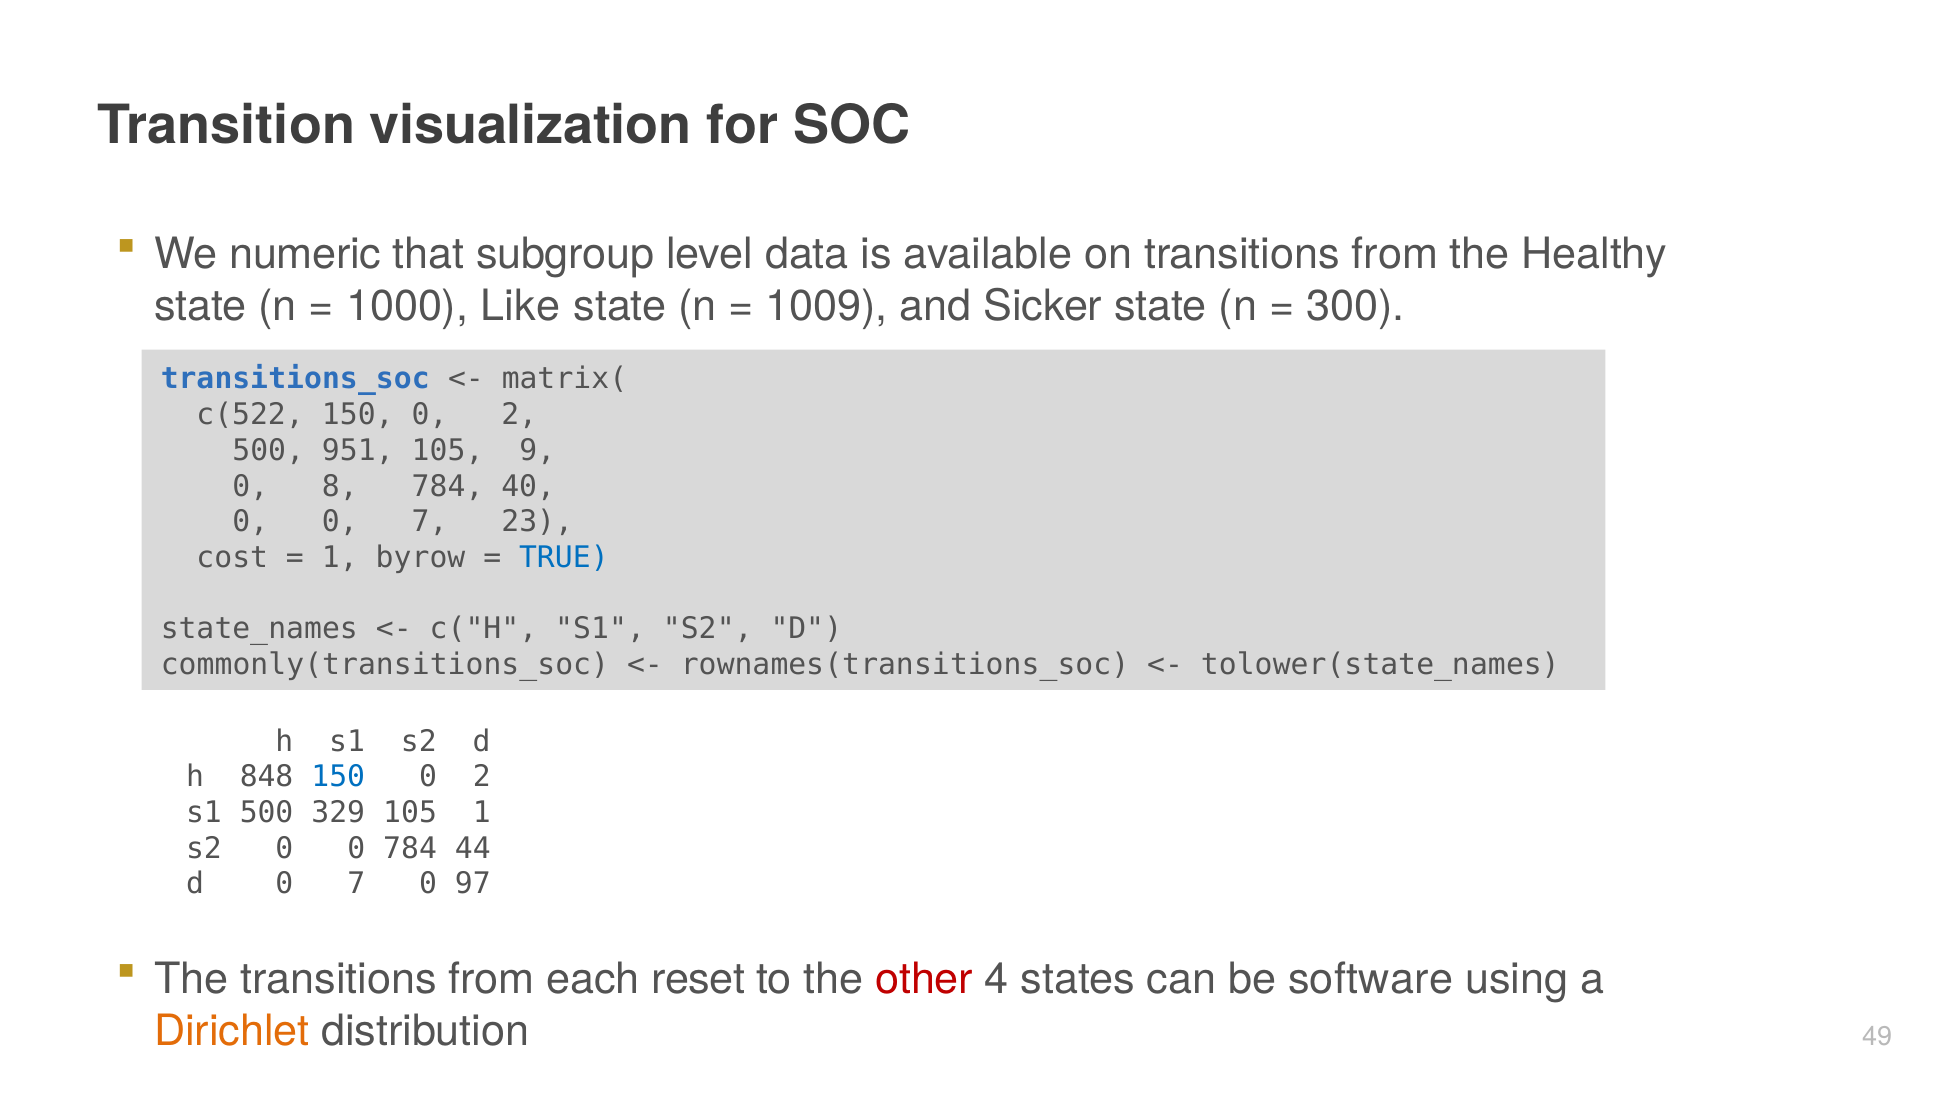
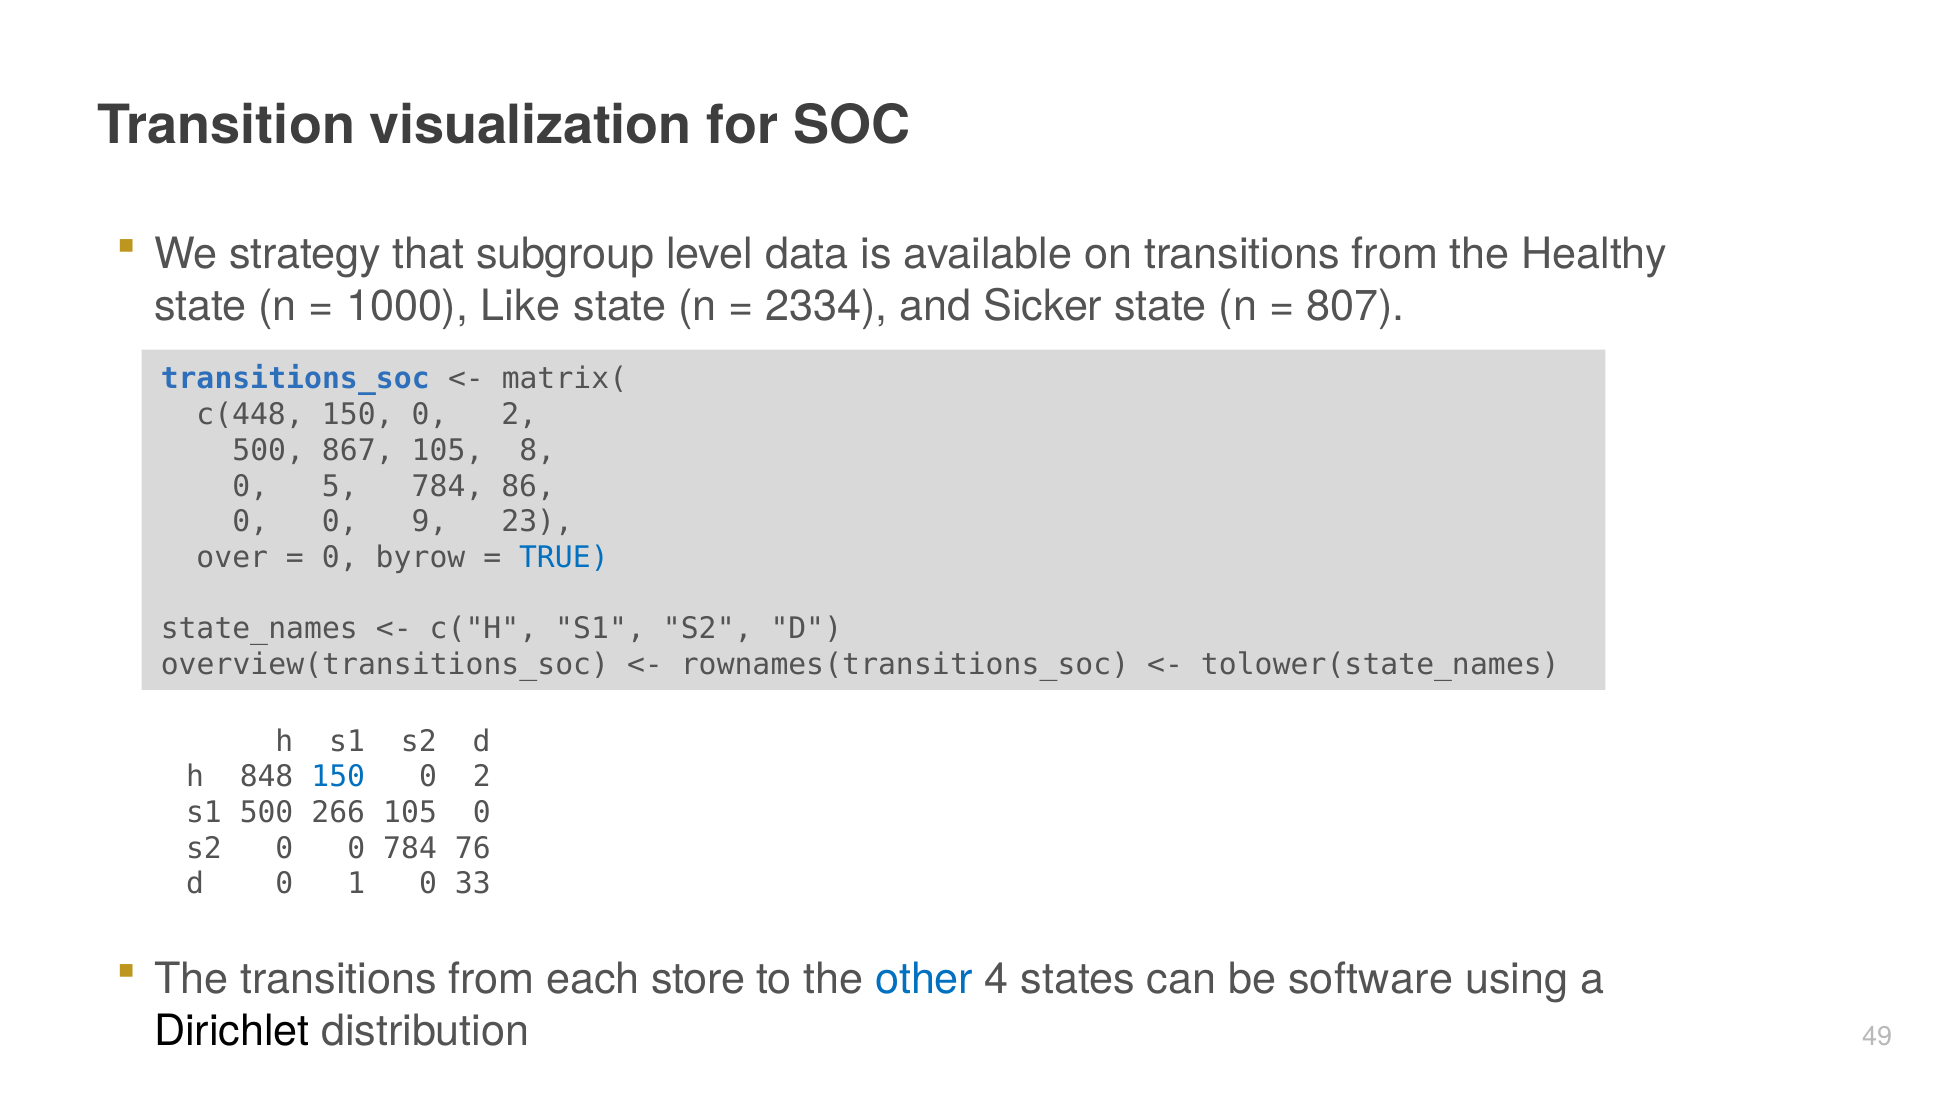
numeric: numeric -> strategy (305, 254)
1009: 1009 -> 2334 (827, 306)
300: 300 -> 807 (1355, 306)
c(522: c(522 -> c(448 (250, 415)
951: 951 -> 867 (358, 451)
9: 9 -> 8 (537, 451)
8: 8 -> 5 (340, 486)
40: 40 -> 86 (528, 486)
0 0 7: 7 -> 9 (430, 522)
cost: cost -> over (232, 558)
1: 1 -> 0 (340, 558)
commonly(transitions_soc: commonly(transitions_soc -> overview(transitions_soc (385, 665)
329: 329 -> 266 (338, 813)
105 1: 1 -> 0 (482, 813)
44: 44 -> 76 (473, 848)
d 0 7: 7 -> 1 (356, 884)
97: 97 -> 33 (473, 884)
reset: reset -> store (698, 980)
other colour: red -> blue (924, 980)
Dirichlet colour: orange -> black (232, 1032)
